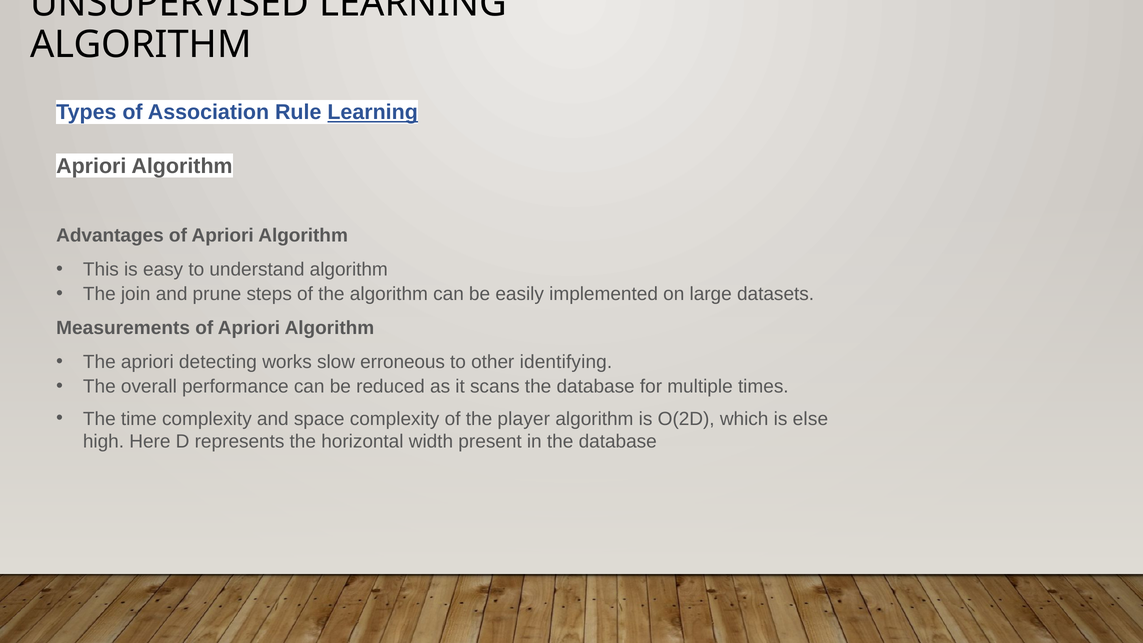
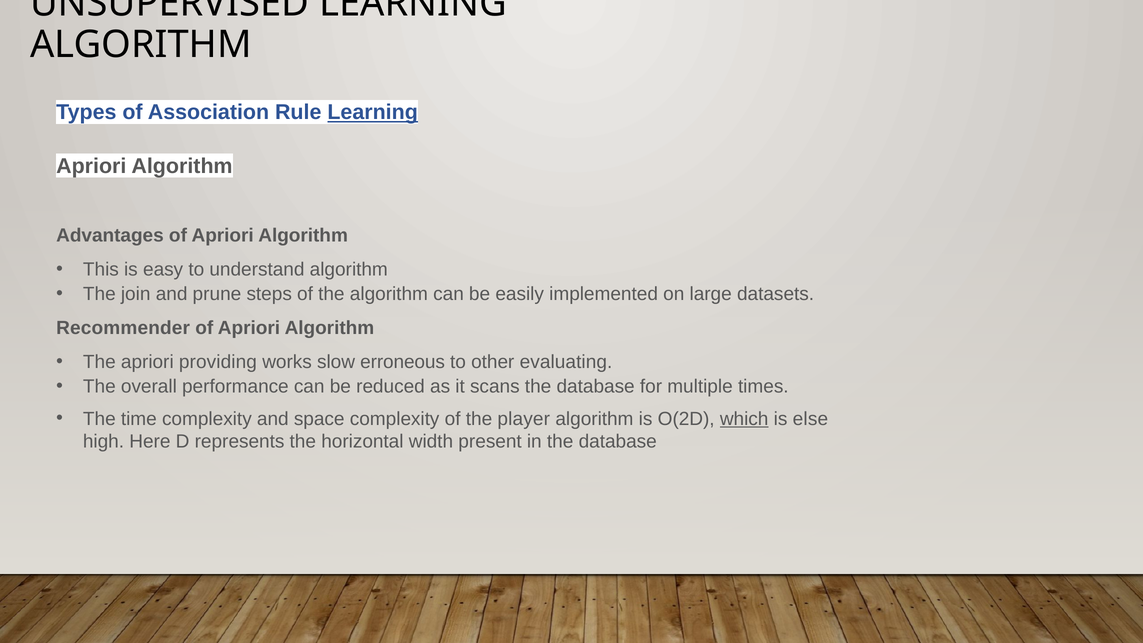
Measurements: Measurements -> Recommender (123, 328)
detecting: detecting -> providing (218, 362)
identifying: identifying -> evaluating (566, 362)
which underline: none -> present (744, 419)
